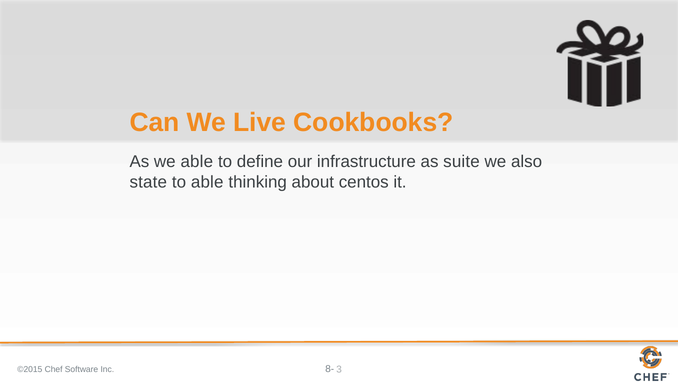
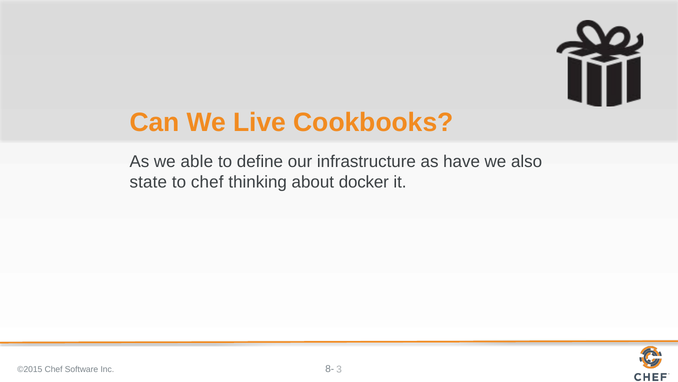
suite: suite -> have (462, 161)
to able: able -> chef (207, 182)
centos: centos -> docker (364, 182)
